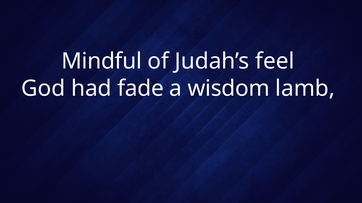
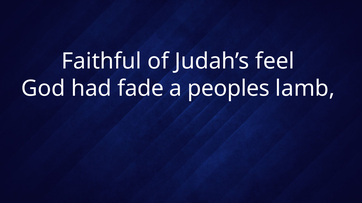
Mindful: Mindful -> Faithful (101, 61)
wisdom: wisdom -> peoples (229, 89)
